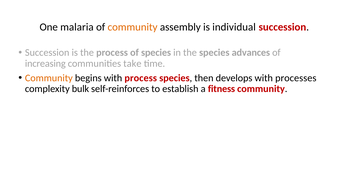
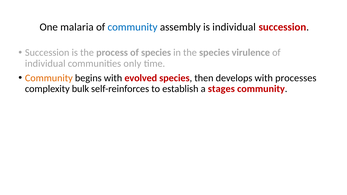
community colour: orange -> blue (133, 27)
advances: advances -> virulence (251, 53)
increasing: increasing -> individual (45, 64)
take: take -> only (132, 64)
with process: process -> evolved (141, 78)
fitness: fitness -> stages (221, 89)
